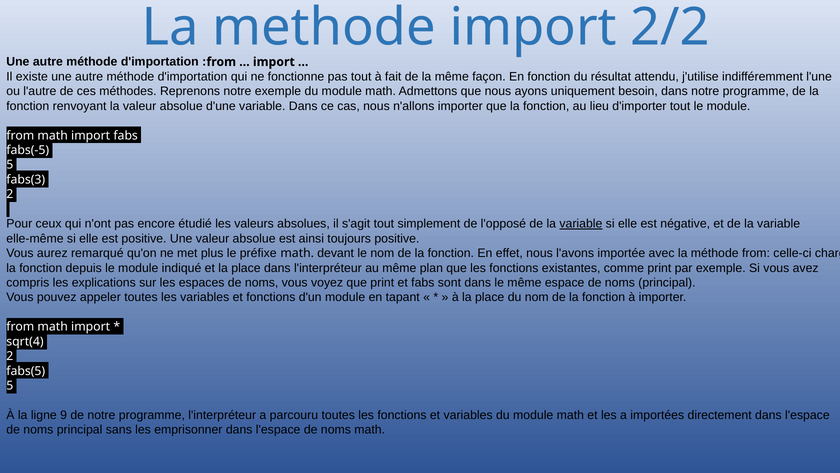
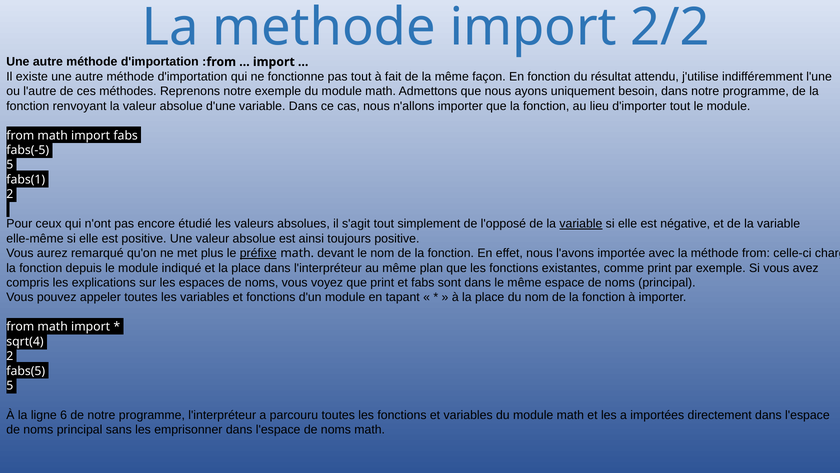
fabs(3: fabs(3 -> fabs(1 (26, 179)
préfixe underline: none -> present (258, 253)
9: 9 -> 6 (64, 415)
